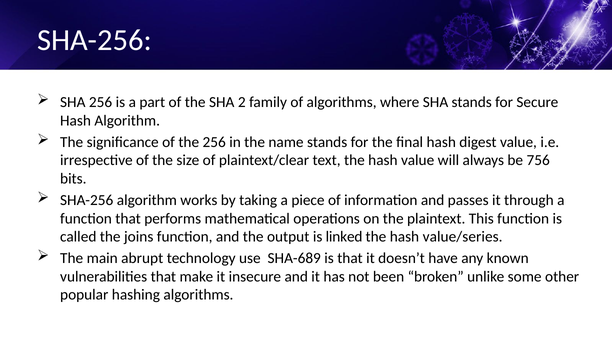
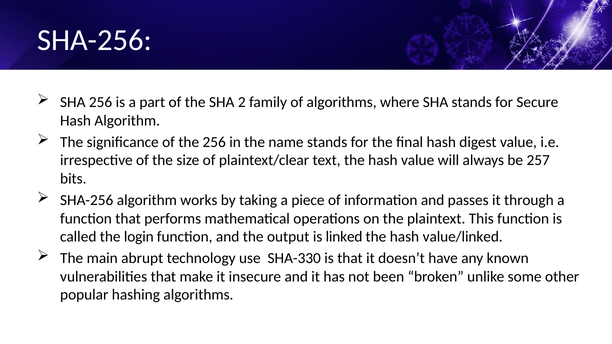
756: 756 -> 257 (538, 161)
joins: joins -> login (139, 237)
value/series: value/series -> value/linked (463, 237)
SHA-689: SHA-689 -> SHA-330 (294, 258)
